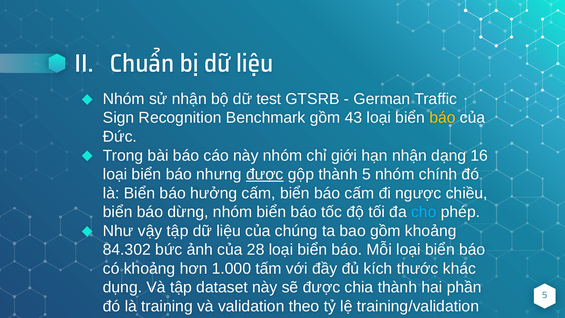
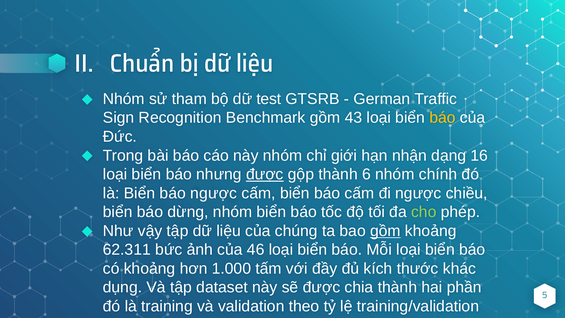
sử nhận: nhận -> tham (189, 99)
thành 5: 5 -> 6 (366, 174)
báo hưởng: hưởng -> ngược (214, 193)
cho colour: light blue -> light green (424, 212)
gồm underline: none -> present (385, 231)
84.302: 84.302 -> 62.311 (127, 250)
28: 28 -> 46 (256, 250)
